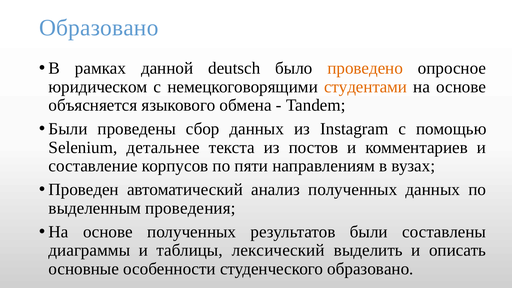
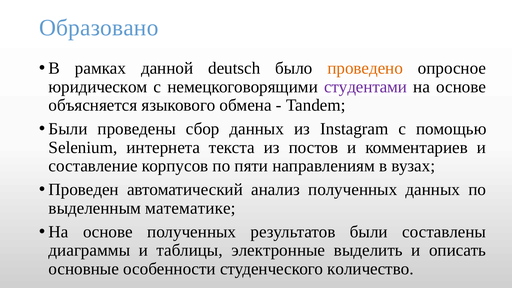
студентами colour: orange -> purple (366, 87)
детальнее: детальнее -> интернета (163, 147)
проведения: проведения -> математике (190, 208)
лексический: лексический -> электронные (278, 250)
студенческого образовано: образовано -> количество (370, 269)
